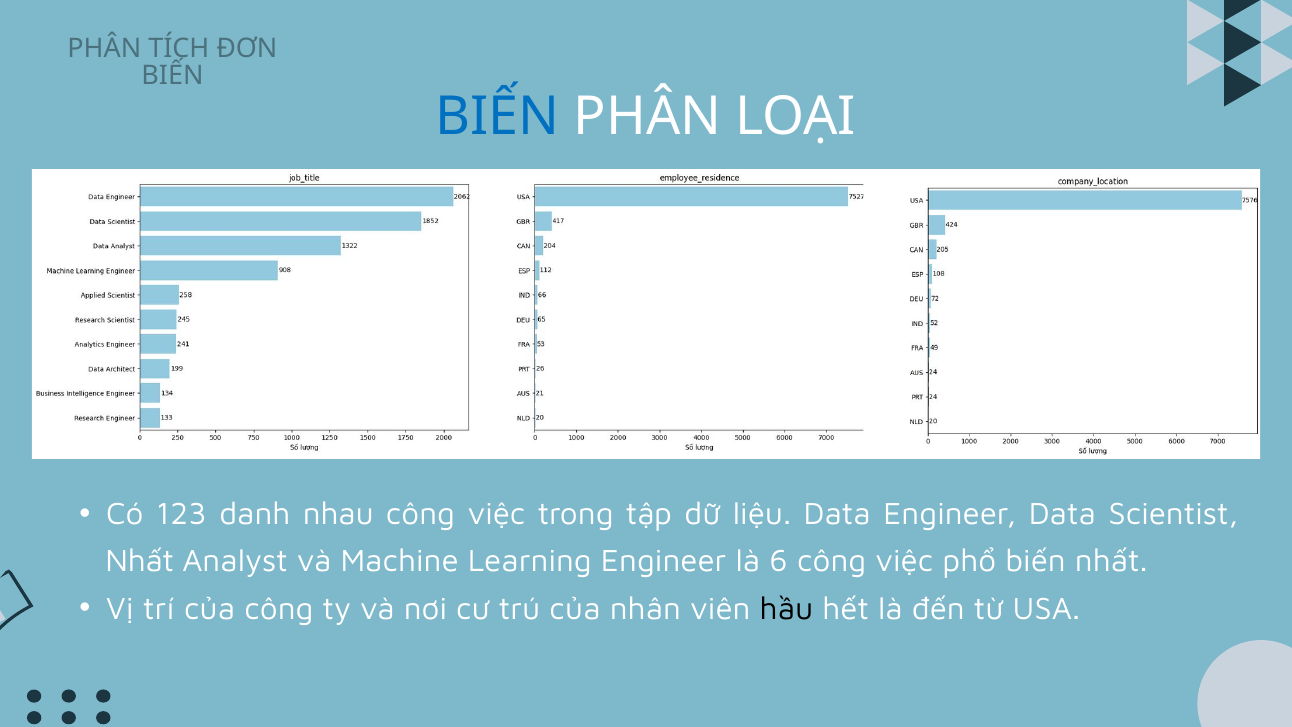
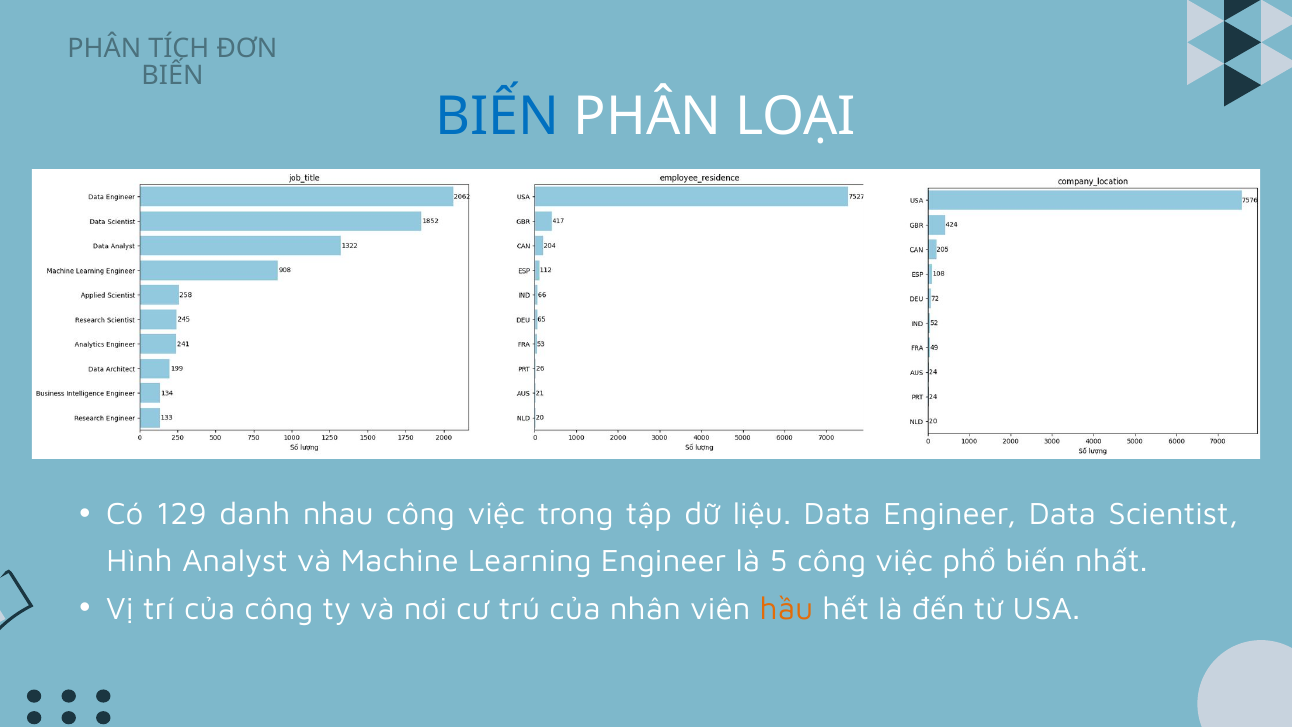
123: 123 -> 129 (181, 514)
Nhất: Nhất -> Hình (139, 561)
6: 6 -> 5 (779, 561)
hầu colour: black -> orange (787, 608)
